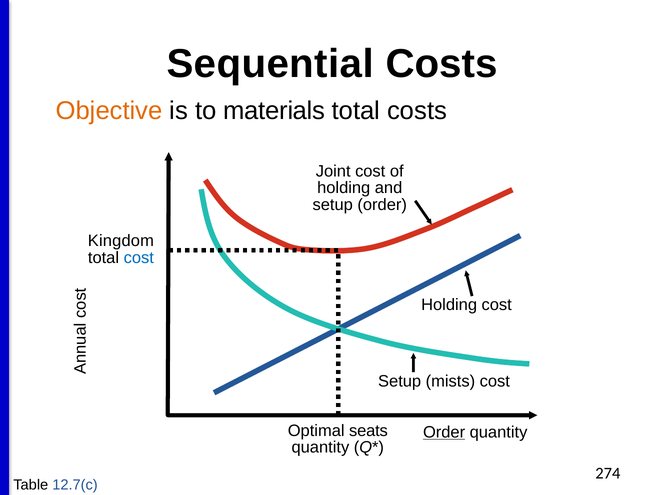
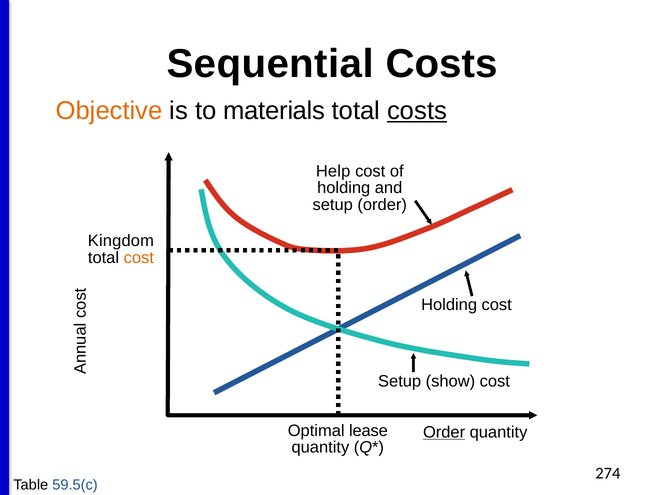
costs underline: none -> present (417, 111)
Joint: Joint -> Help (333, 171)
cost colour: blue -> orange (139, 258)
mists: mists -> show (450, 381)
seats: seats -> lease (368, 431)
12.7(c: 12.7(c -> 59.5(c (75, 485)
